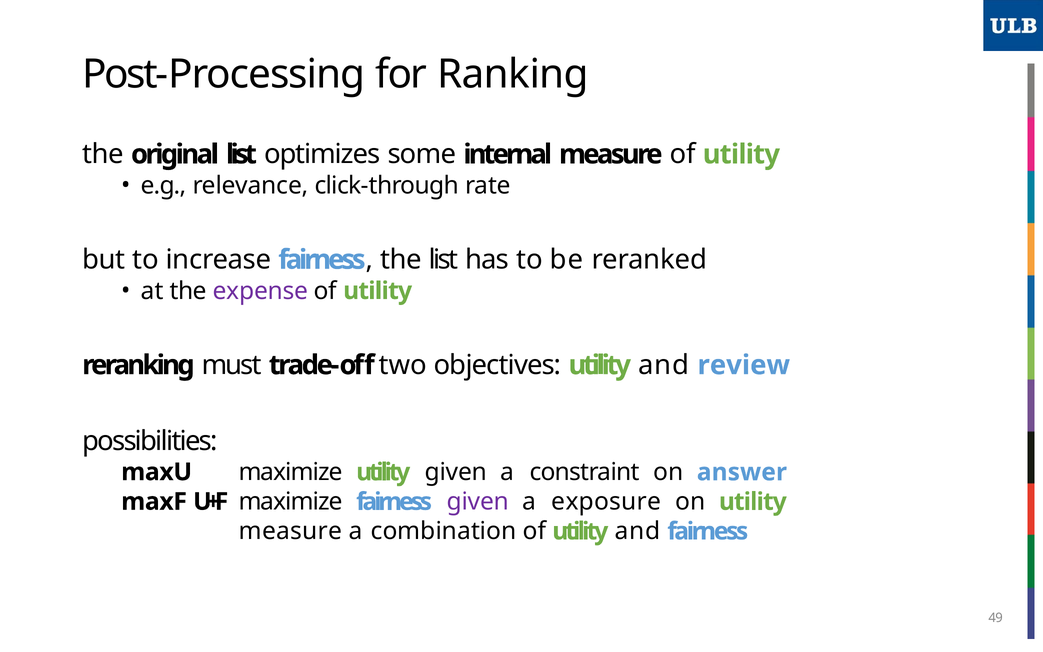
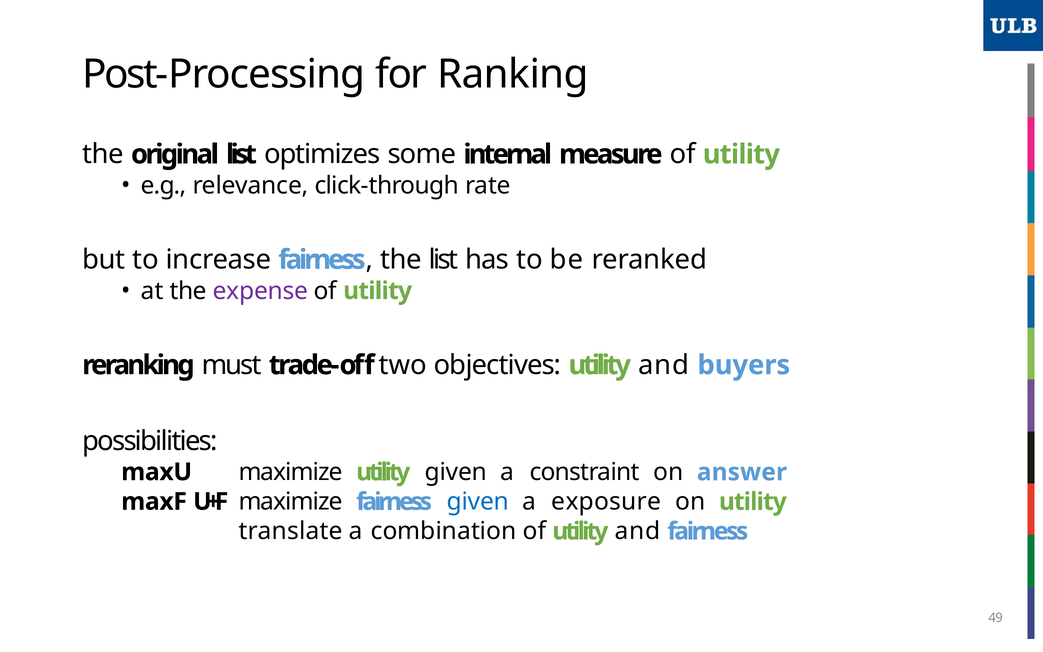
review: review -> buyers (744, 365)
given colour: purple -> blue (478, 502)
measure: measure -> translate (291, 531)
